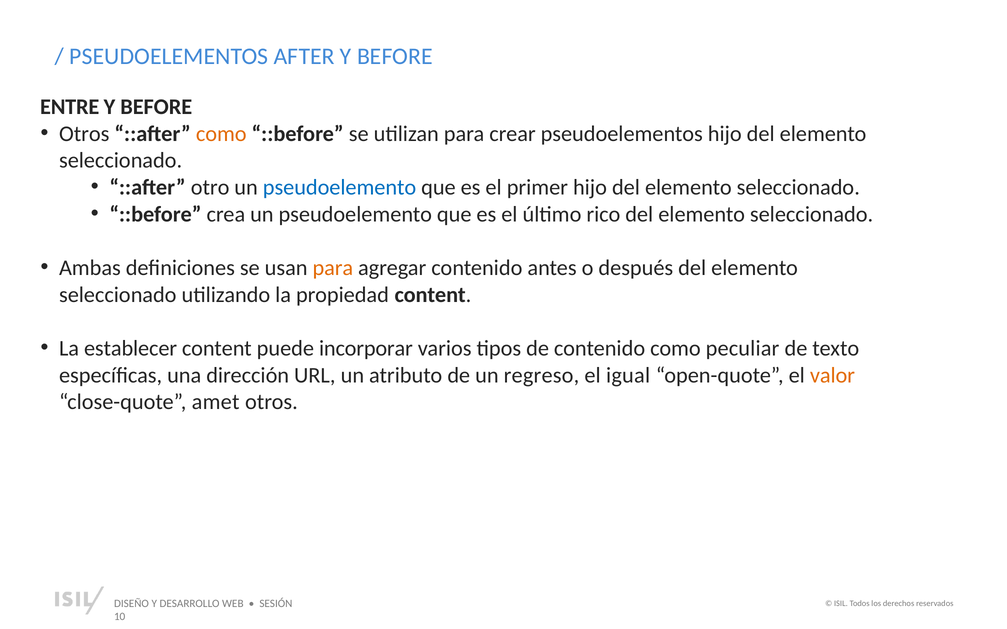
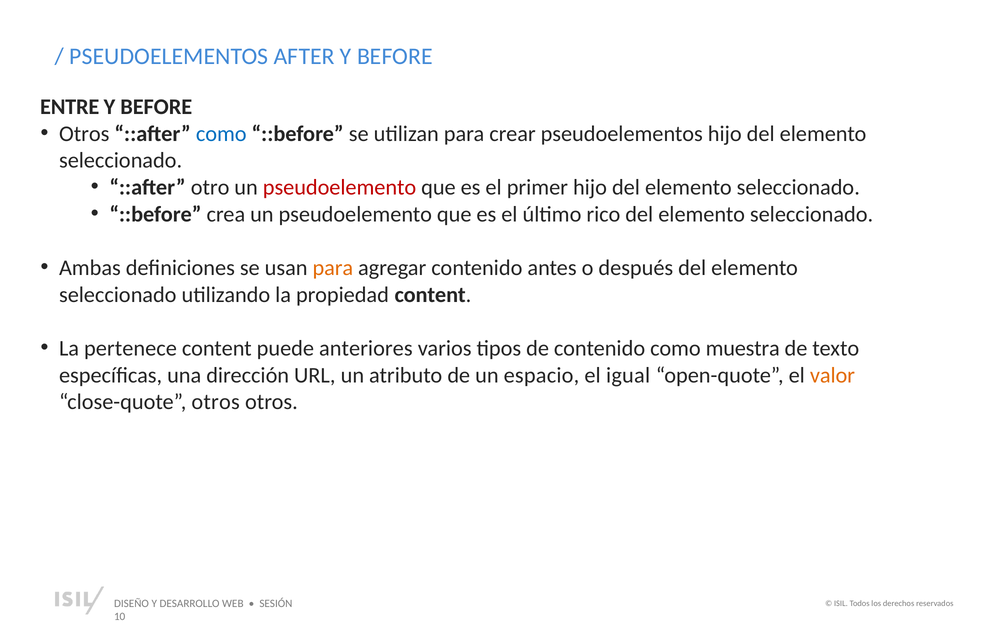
como colour: orange -> blue (221, 134)
pseudoelemento colour: blue -> red (340, 188)
establecer: establecer -> pertenece (130, 349)
incorporar: incorporar -> anteriores (366, 349)
peculiar: peculiar -> muestra (743, 349)
regreso: regreso -> espacio (541, 375)
close-quote amet: amet -> otros (216, 402)
